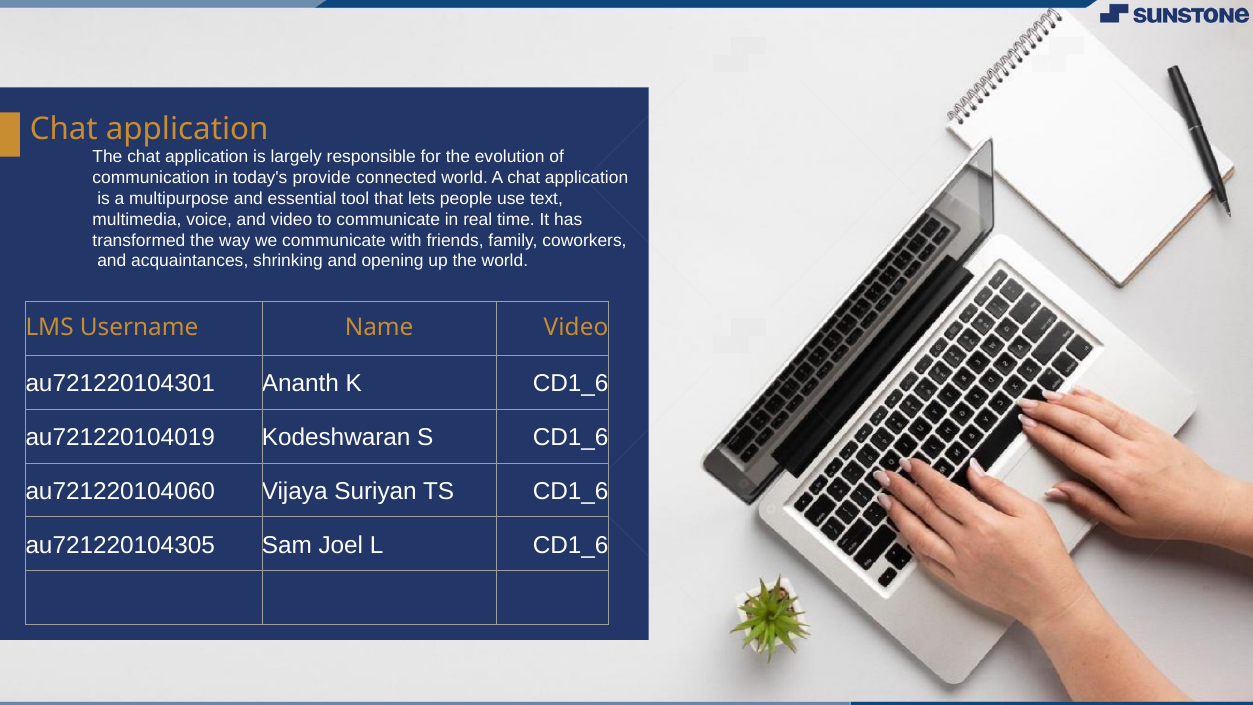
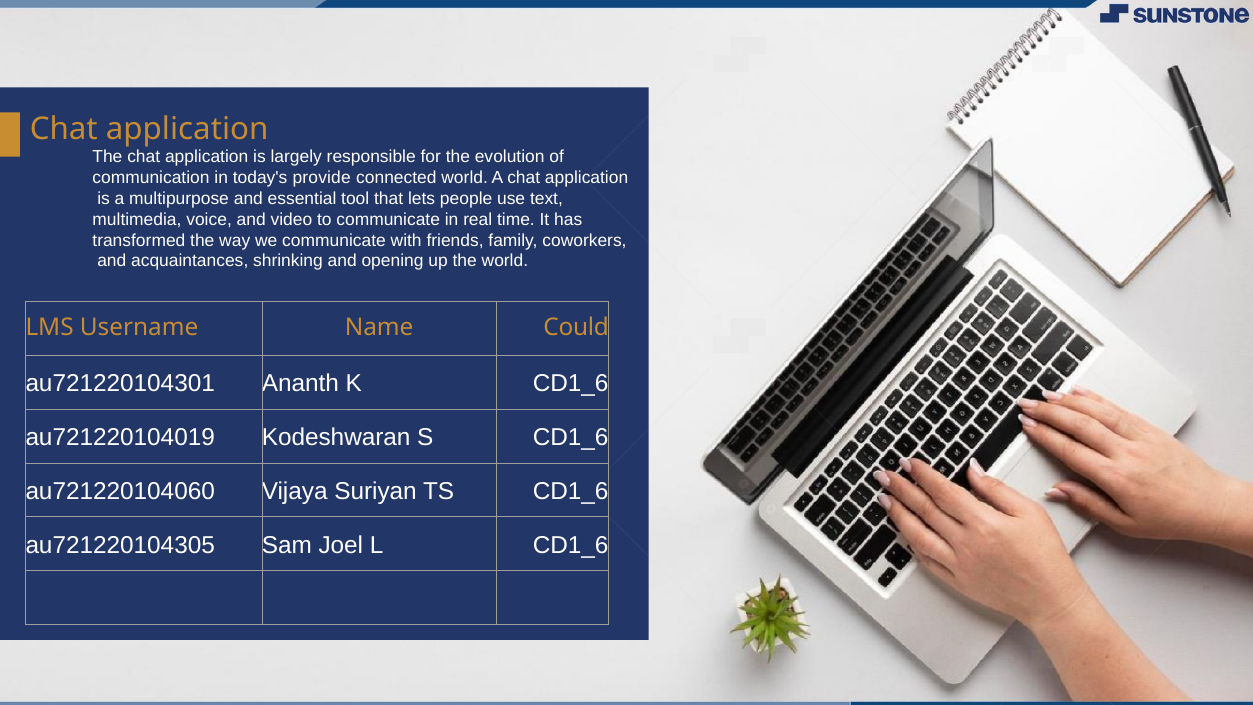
Name Video: Video -> Could (576, 327)
